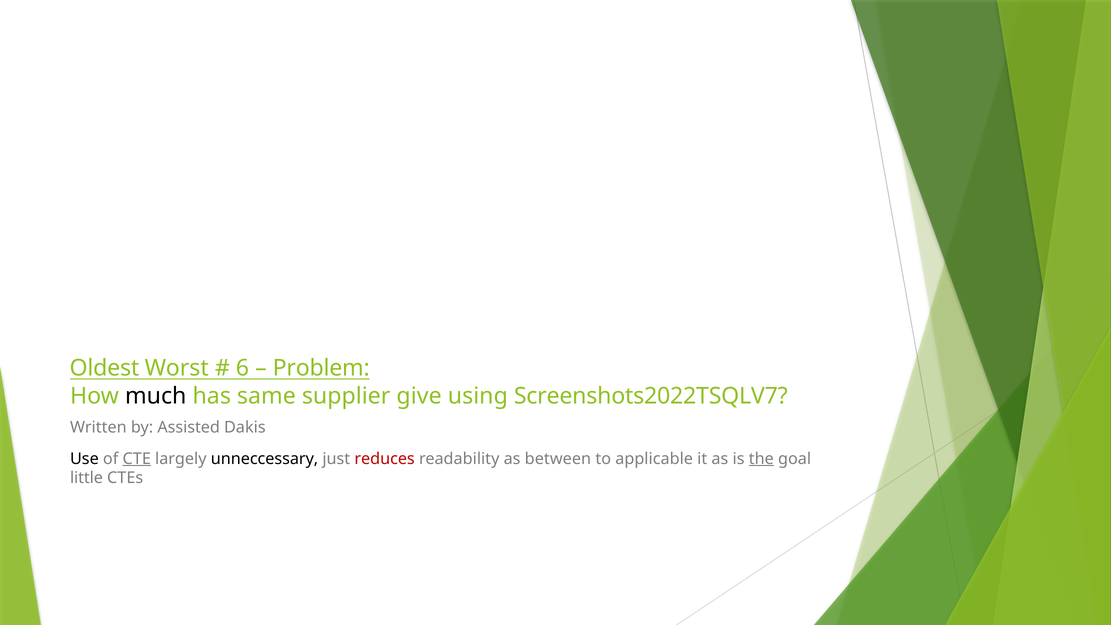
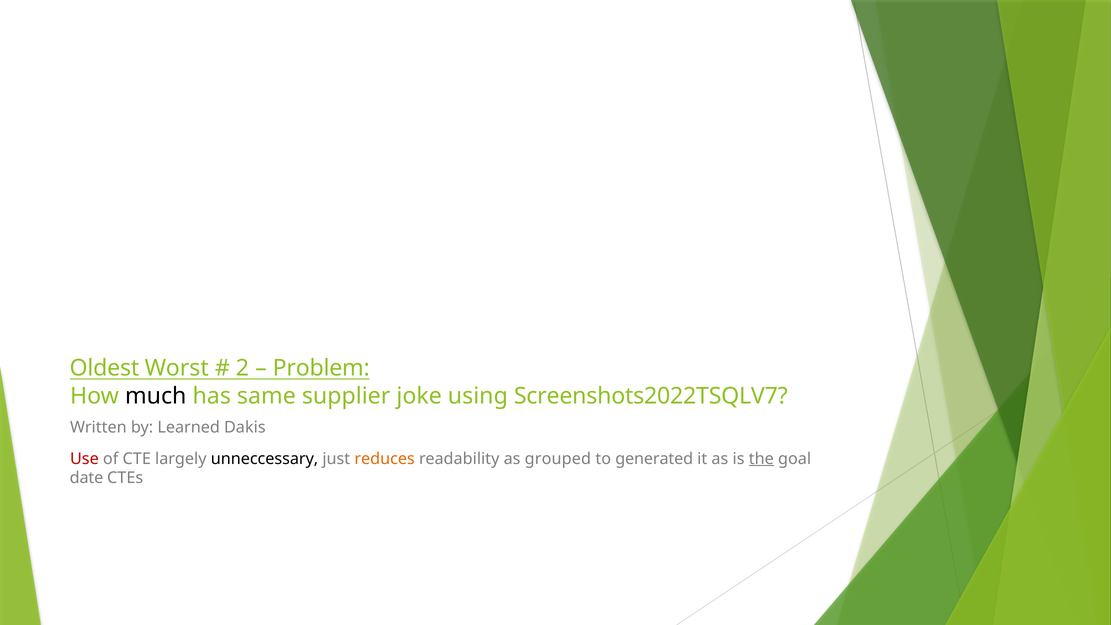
6: 6 -> 2 (242, 368)
give: give -> joke (419, 396)
Assisted: Assisted -> Learned (189, 428)
Use colour: black -> red (84, 459)
CTE underline: present -> none (137, 459)
reduces colour: red -> orange (385, 459)
between: between -> grouped (558, 459)
applicable: applicable -> generated (654, 459)
little: little -> date (87, 478)
